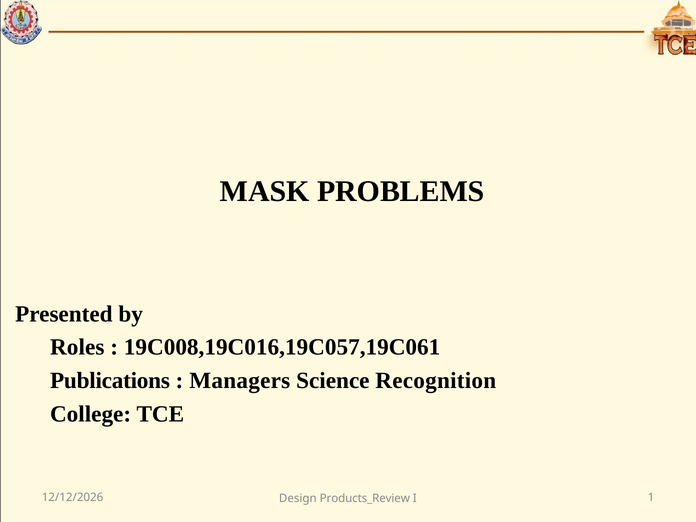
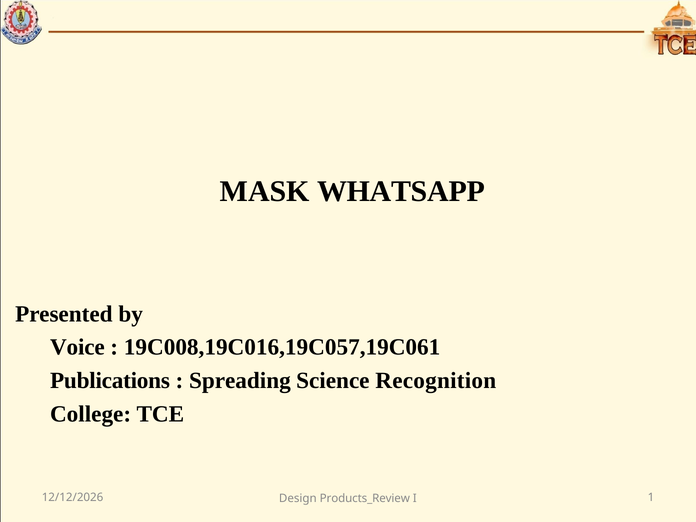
PROBLEMS: PROBLEMS -> WHATSAPP (401, 191)
Roles: Roles -> Voice (77, 347)
Managers: Managers -> Spreading (240, 381)
